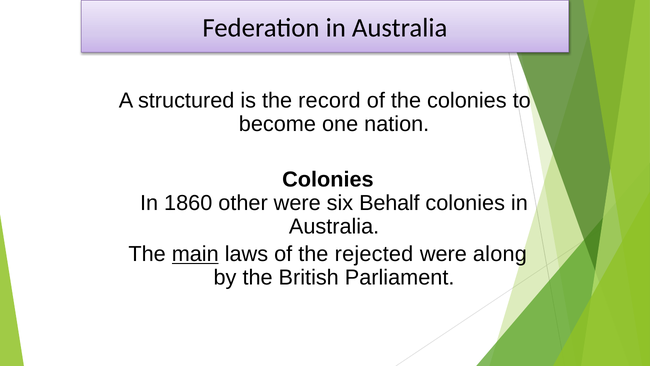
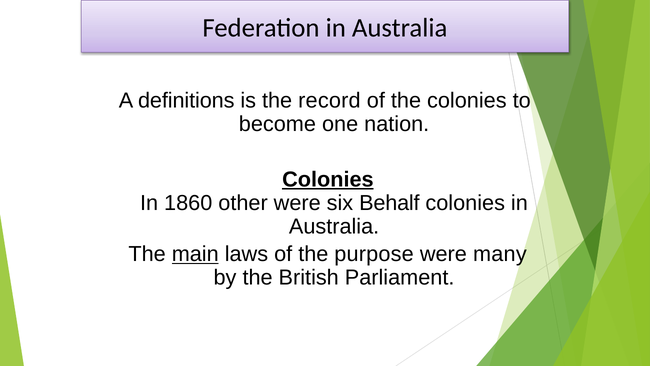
structured: structured -> definitions (186, 100)
Colonies underline: none -> present (328, 179)
rejected: rejected -> purpose (374, 254)
along: along -> many (500, 254)
